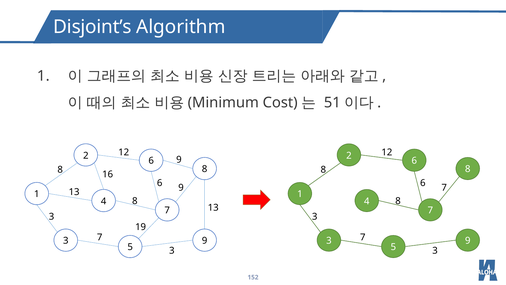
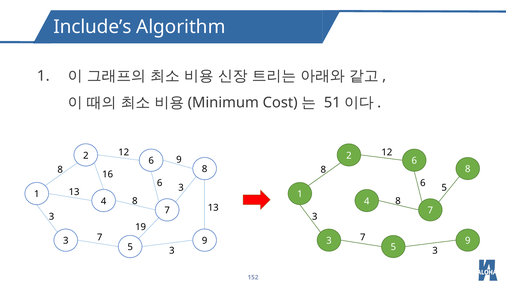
Disjoint’s: Disjoint’s -> Include’s (92, 27)
6 9: 9 -> 3 (181, 187)
7: 7 -> 5 (444, 187)
